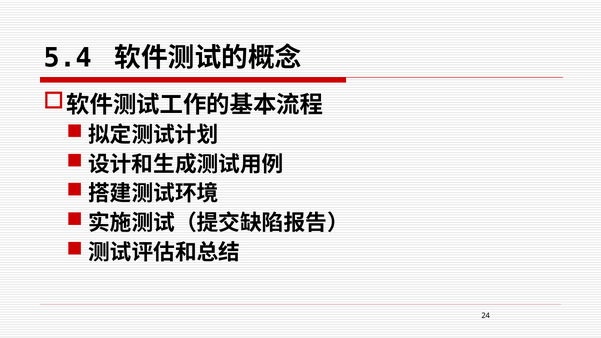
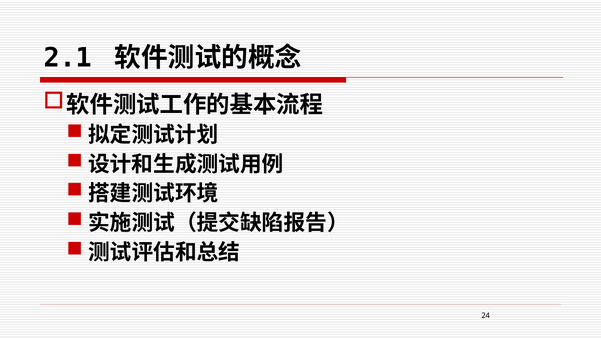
5.4: 5.4 -> 2.1 (68, 58)
